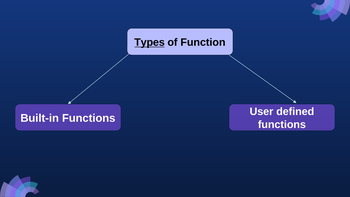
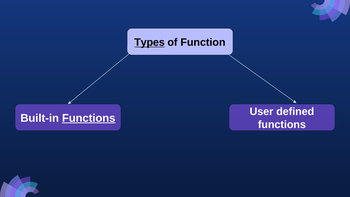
Functions underline: none -> present (89, 118)
